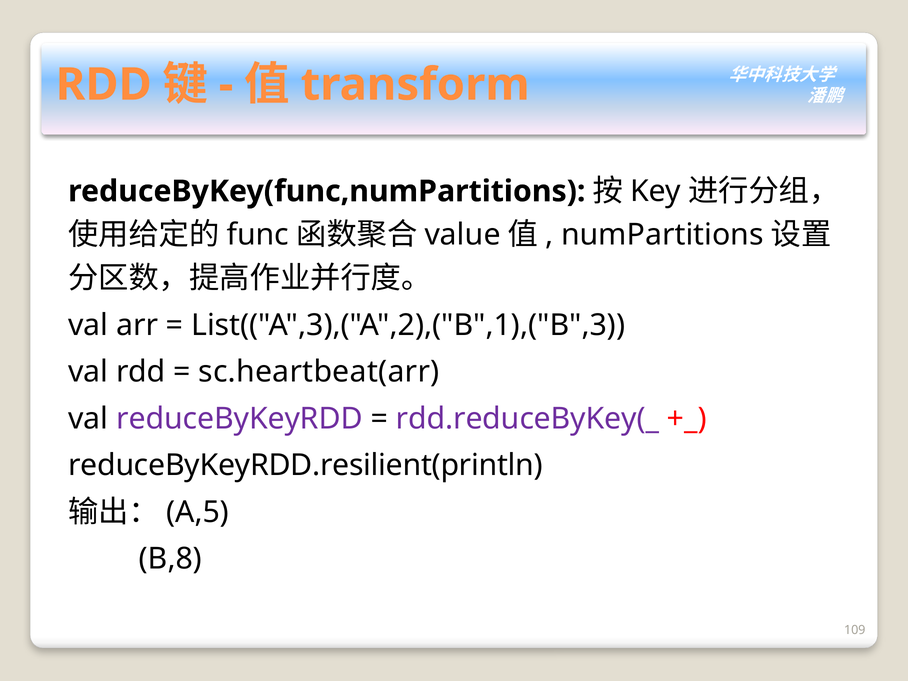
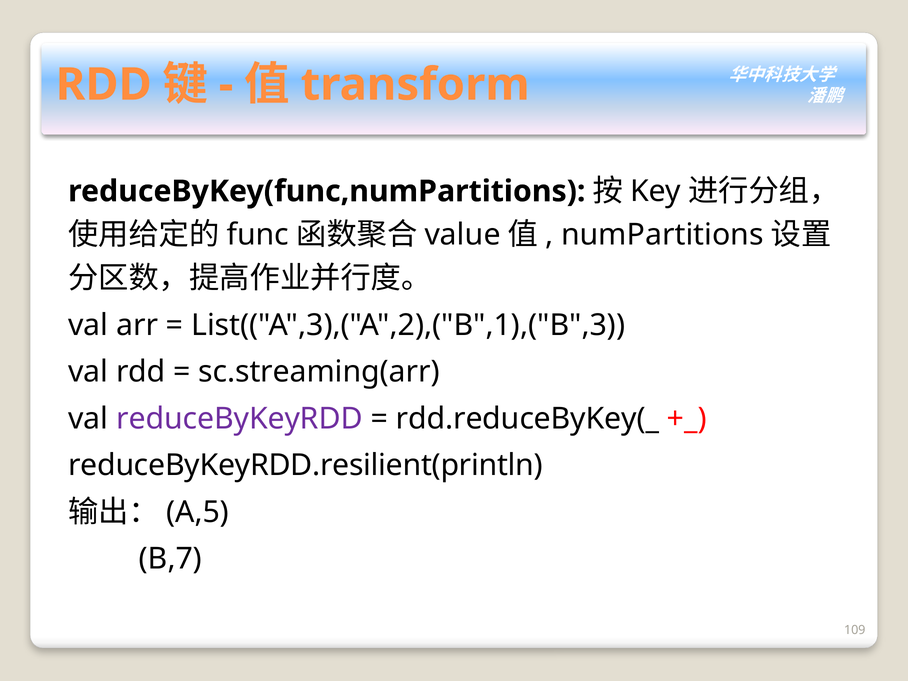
sc.heartbeat(arr: sc.heartbeat(arr -> sc.streaming(arr (319, 372)
rdd.reduceByKey(_ colour: purple -> black (527, 419)
B,8: B,8 -> B,7 (170, 559)
